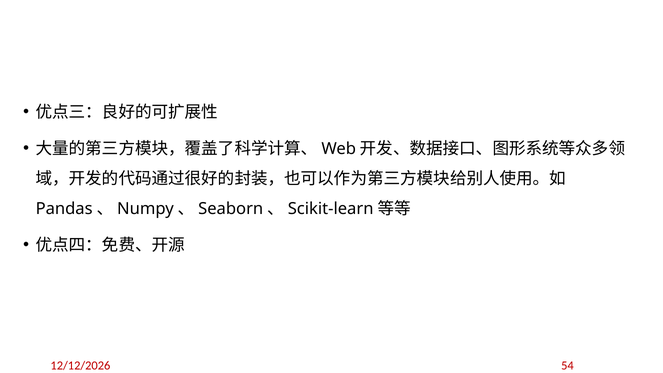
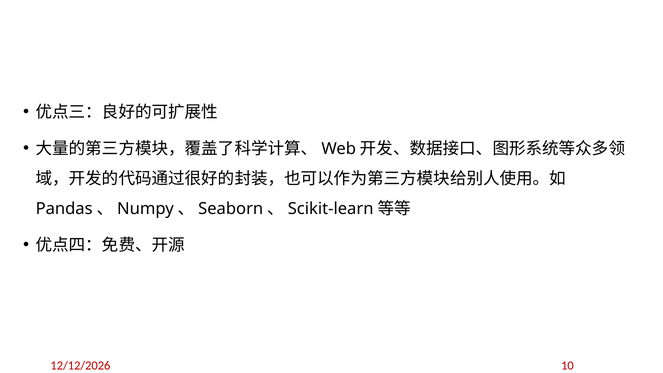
54: 54 -> 10 (567, 365)
